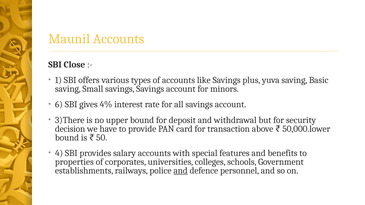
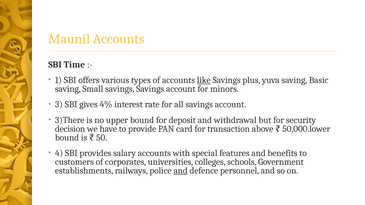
Close: Close -> Time (74, 65)
like underline: none -> present (204, 80)
6: 6 -> 3 (59, 105)
properties: properties -> customers (74, 162)
